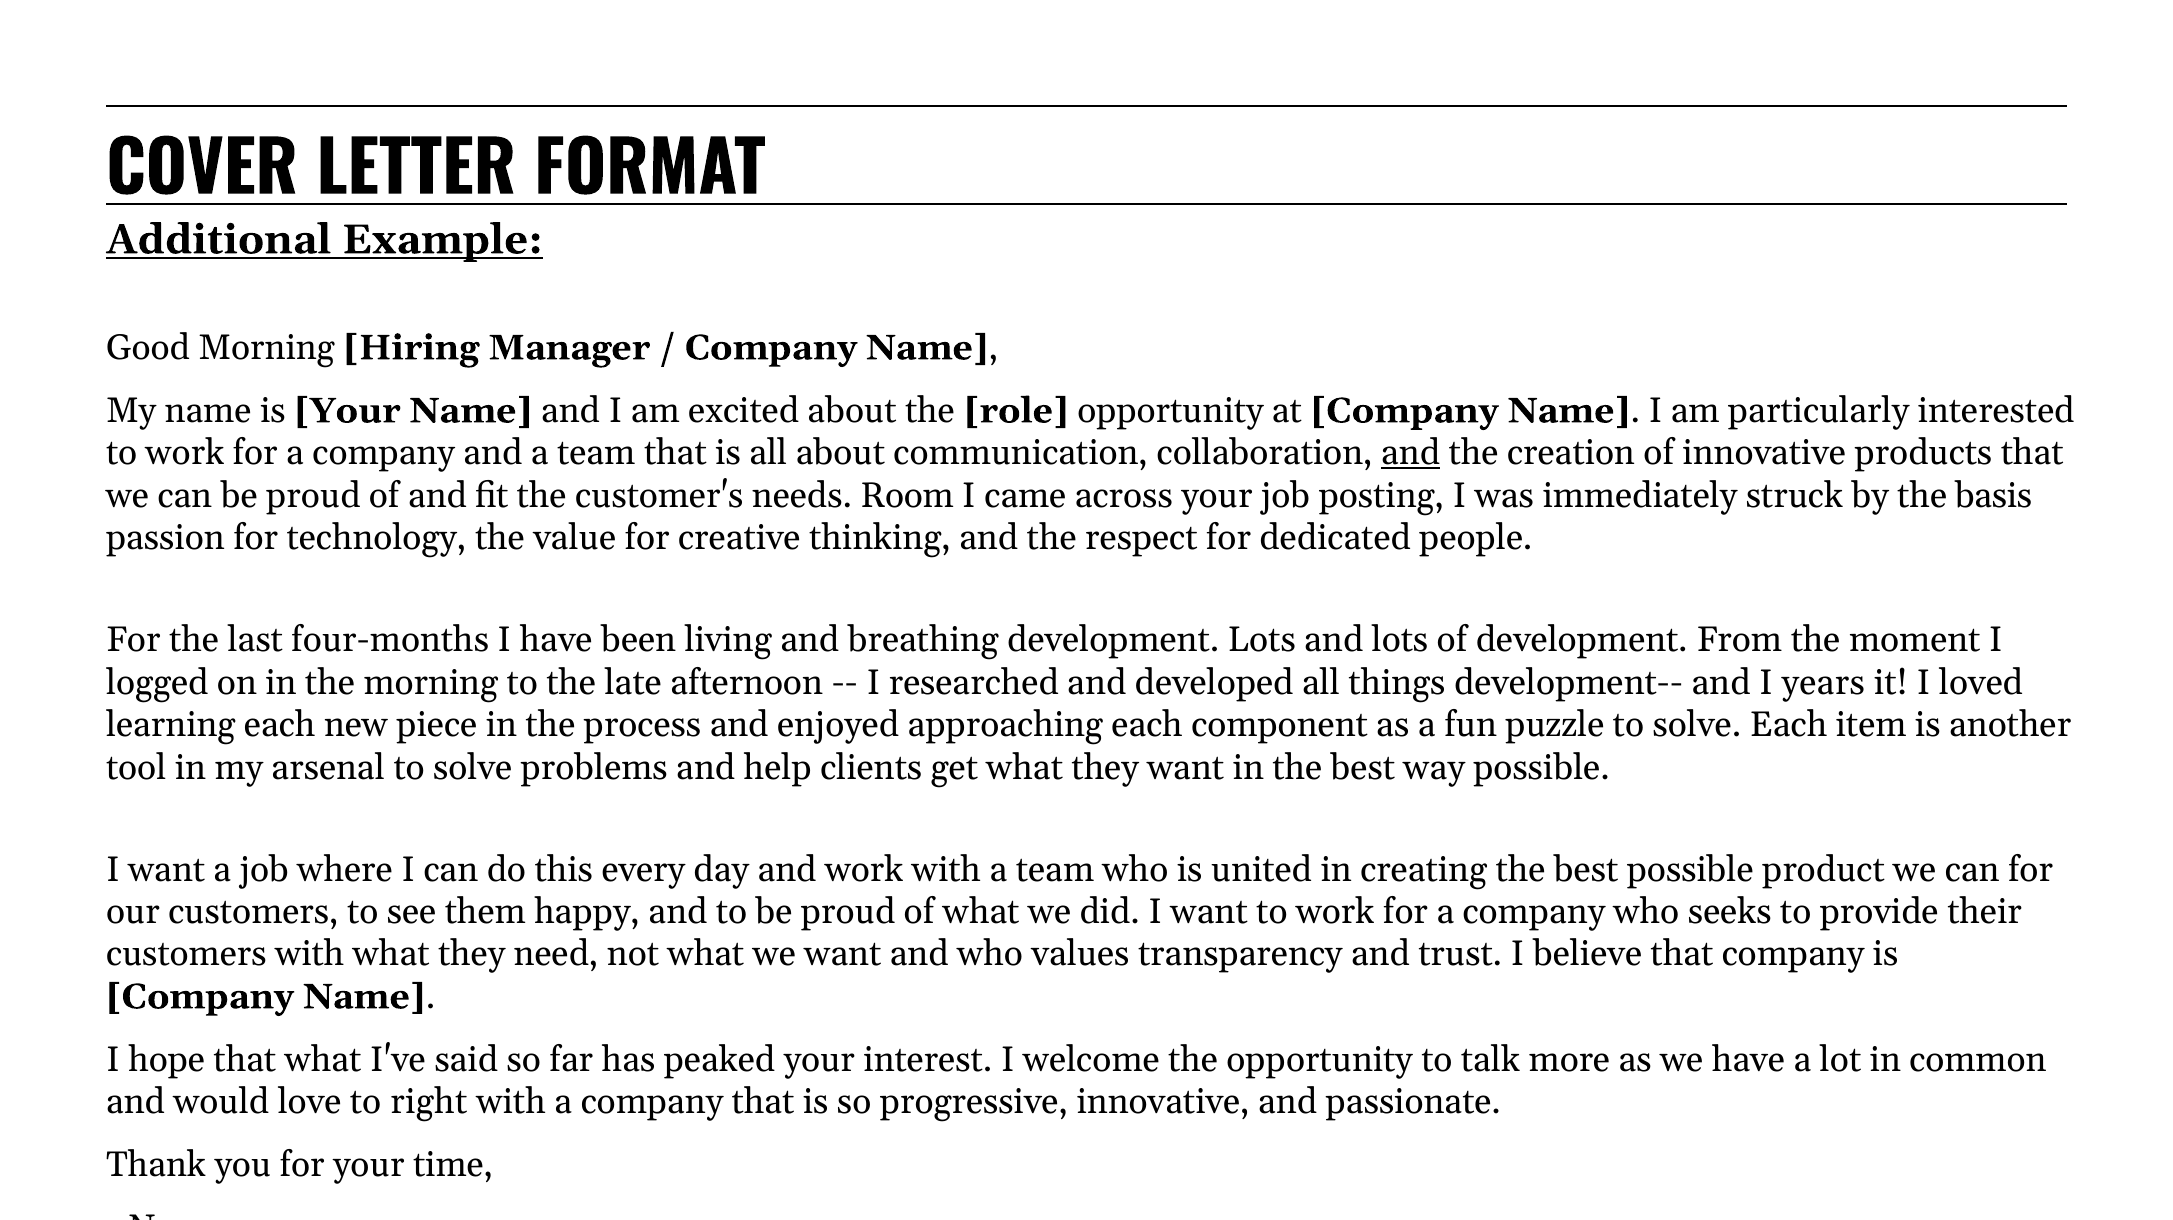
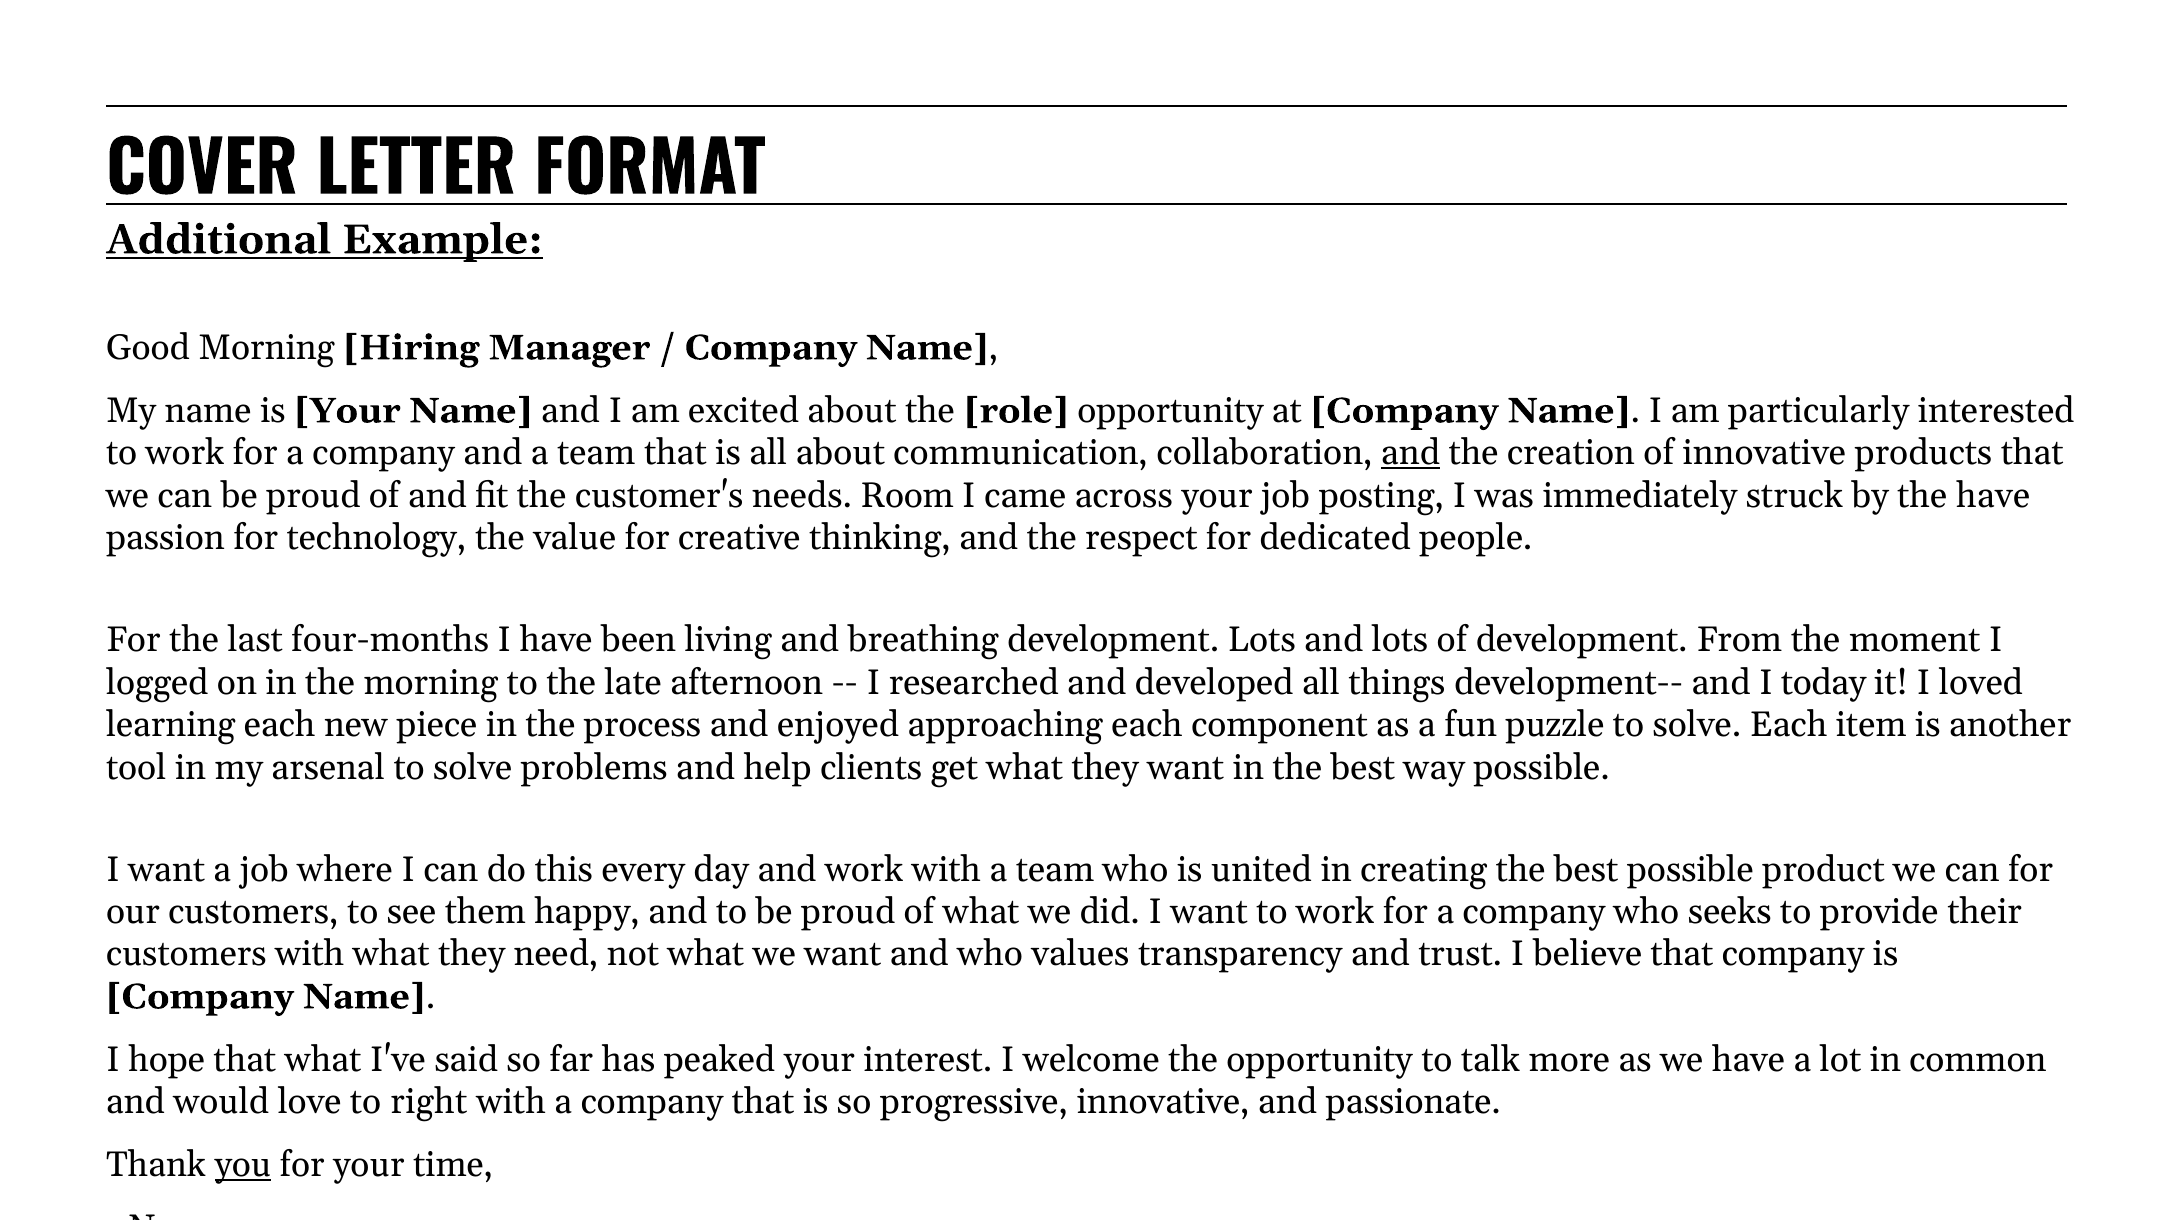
the basis: basis -> have (1993, 496)
years: years -> today (1824, 683)
you underline: none -> present (243, 1165)
